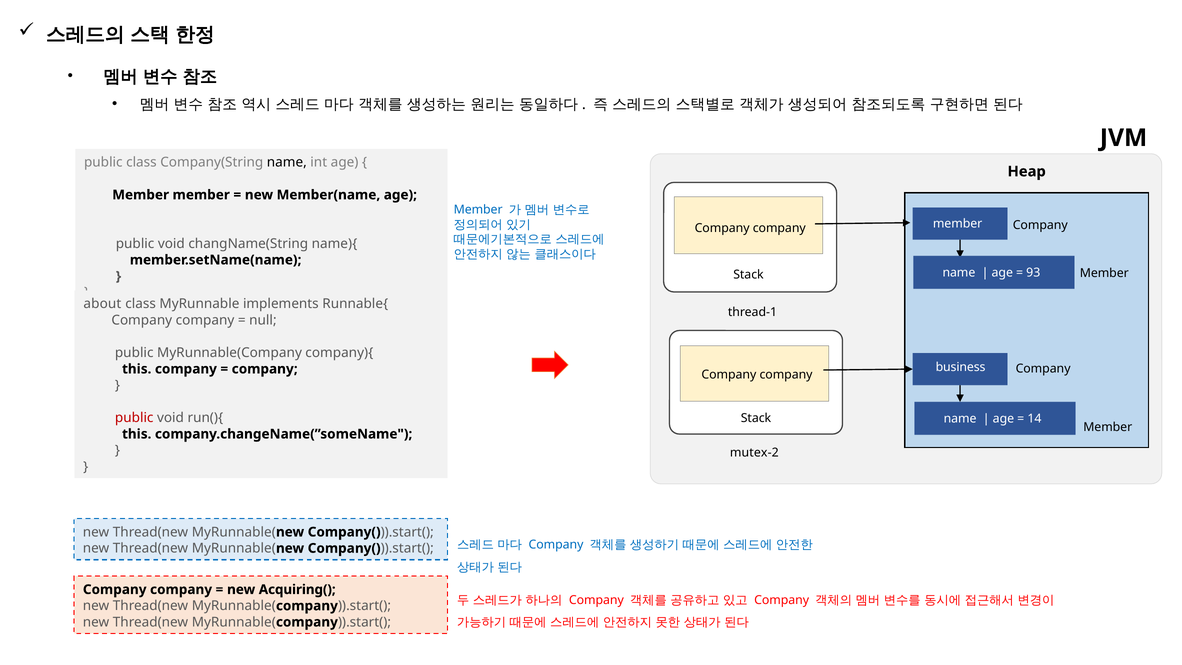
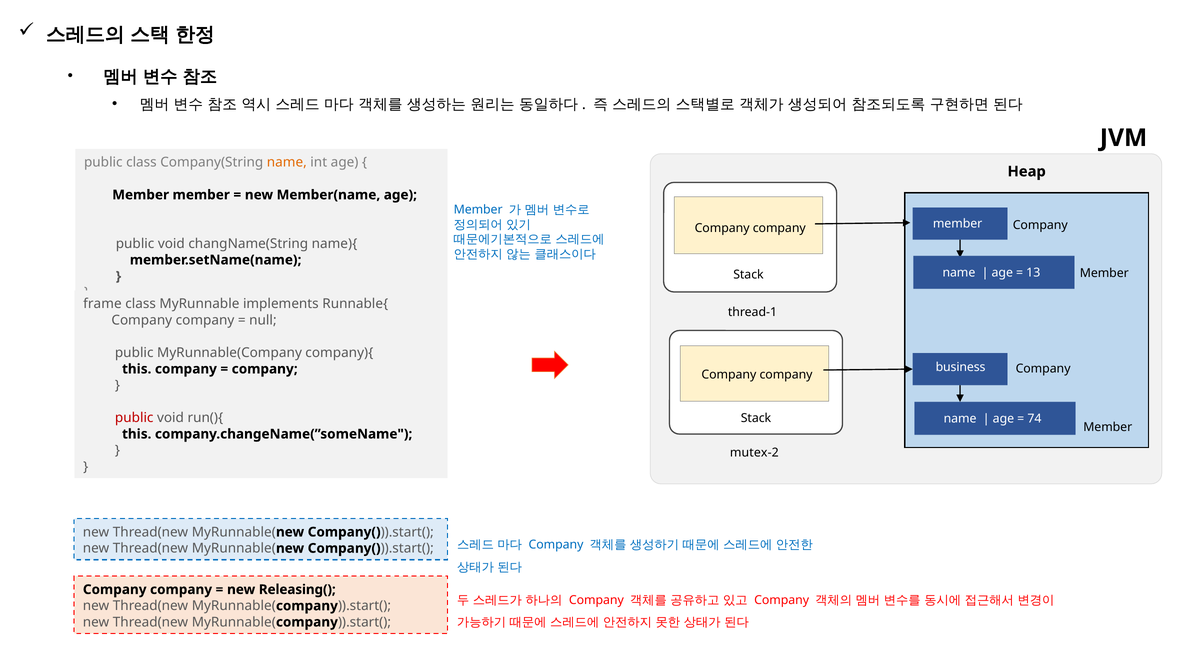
name colour: black -> orange (287, 162)
93: 93 -> 13 (1033, 273)
about: about -> frame (102, 304)
14: 14 -> 74 (1034, 419)
Acquiring(: Acquiring( -> Releasing( (297, 589)
